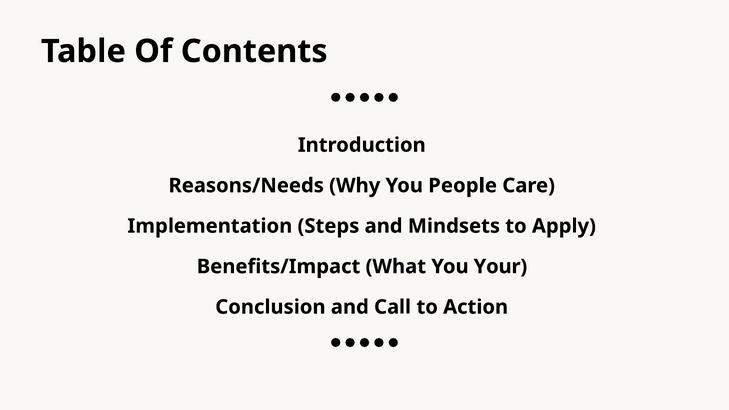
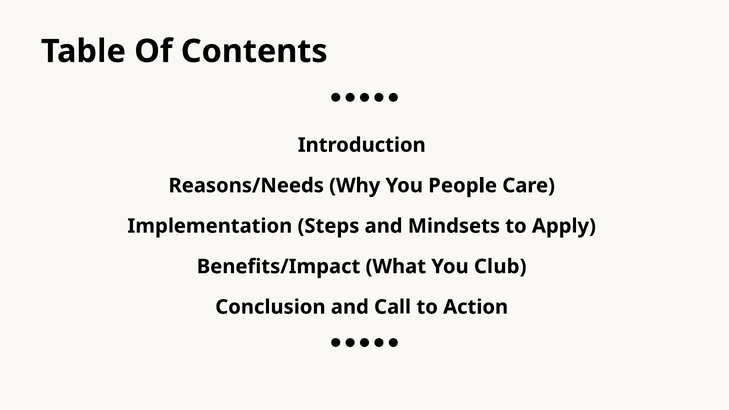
Your: Your -> Club (500, 267)
